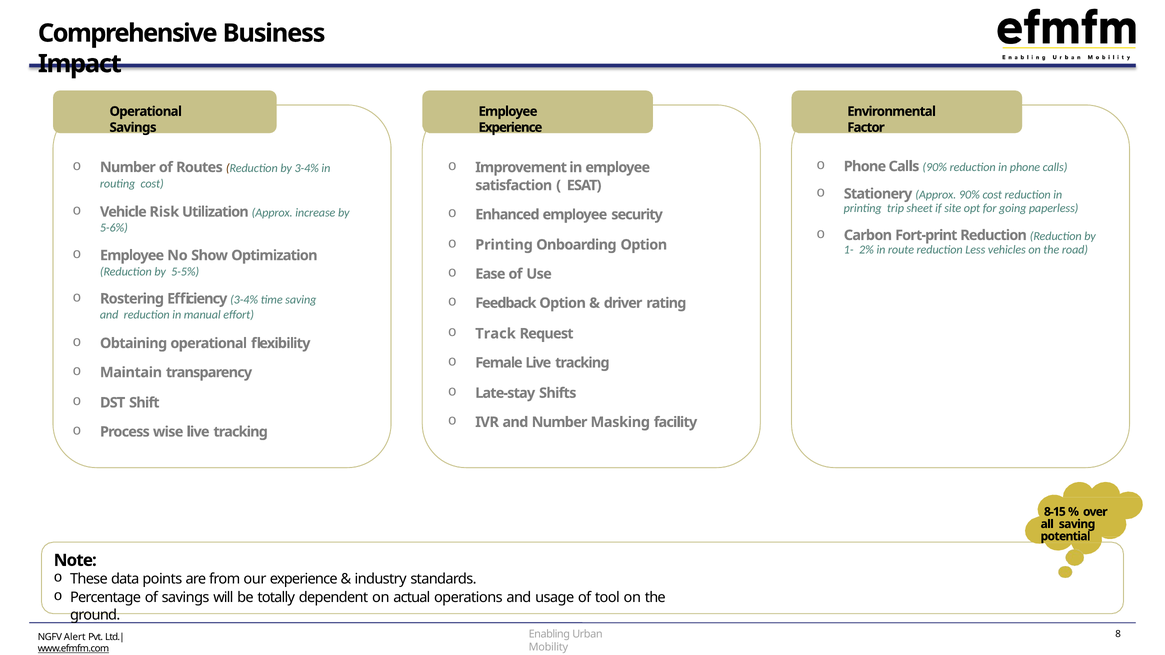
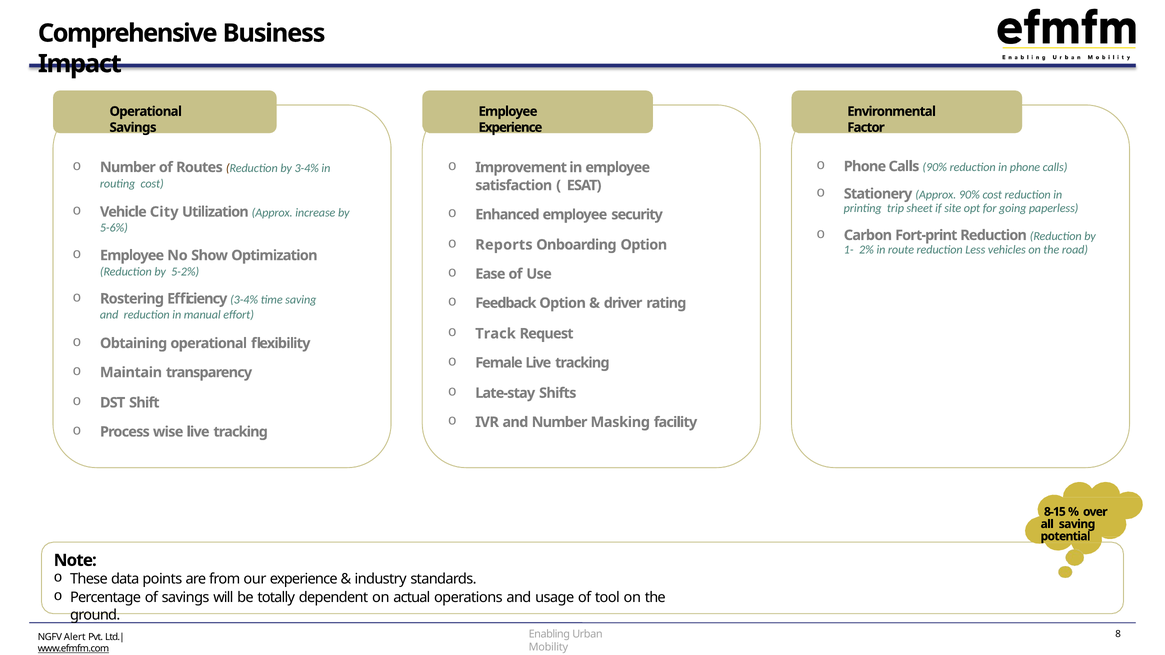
Risk: Risk -> City (164, 212)
Printing: Printing -> Reports (504, 245)
5-5%: 5-5% -> 5-2% (185, 272)
